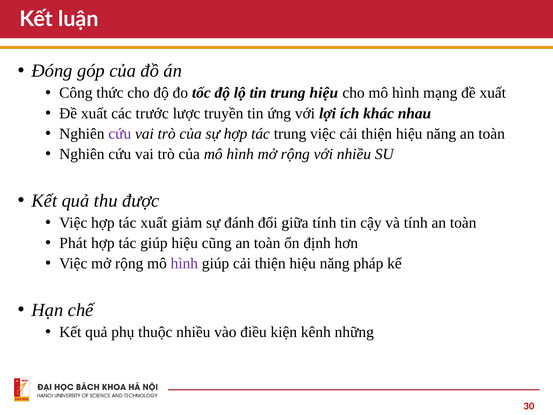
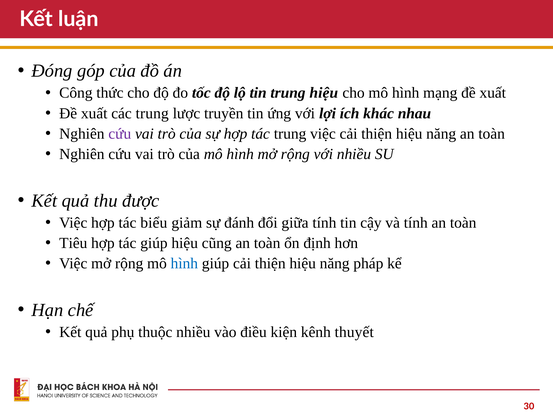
các trước: trước -> trung (152, 113)
tác xuất: xuất -> biểu (154, 223)
Phát: Phát -> Tiêu (73, 243)
hình colour: purple -> blue (184, 263)
những: những -> thuyết (354, 332)
